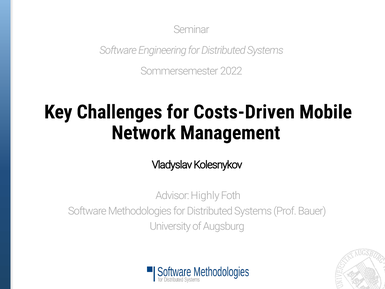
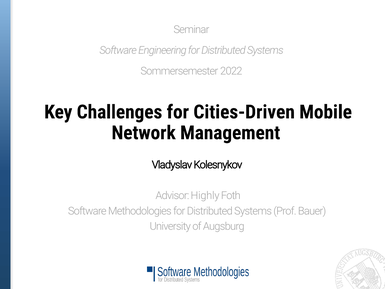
Costs-Driven: Costs-Driven -> Cities-Driven (244, 112)
